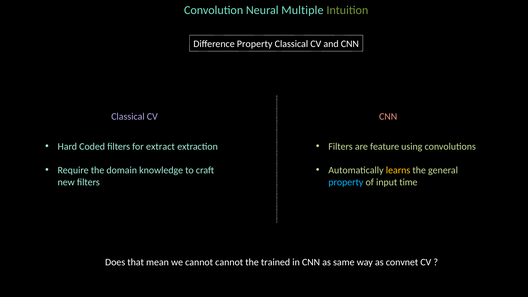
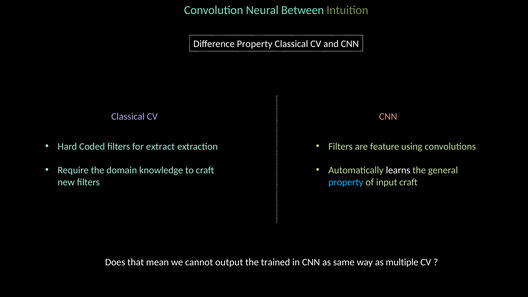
Multiple: Multiple -> Between (303, 10)
learns colour: yellow -> white (398, 170)
input time: time -> craft (408, 182)
cannot cannot: cannot -> output (229, 262)
convnet: convnet -> multiple (402, 262)
